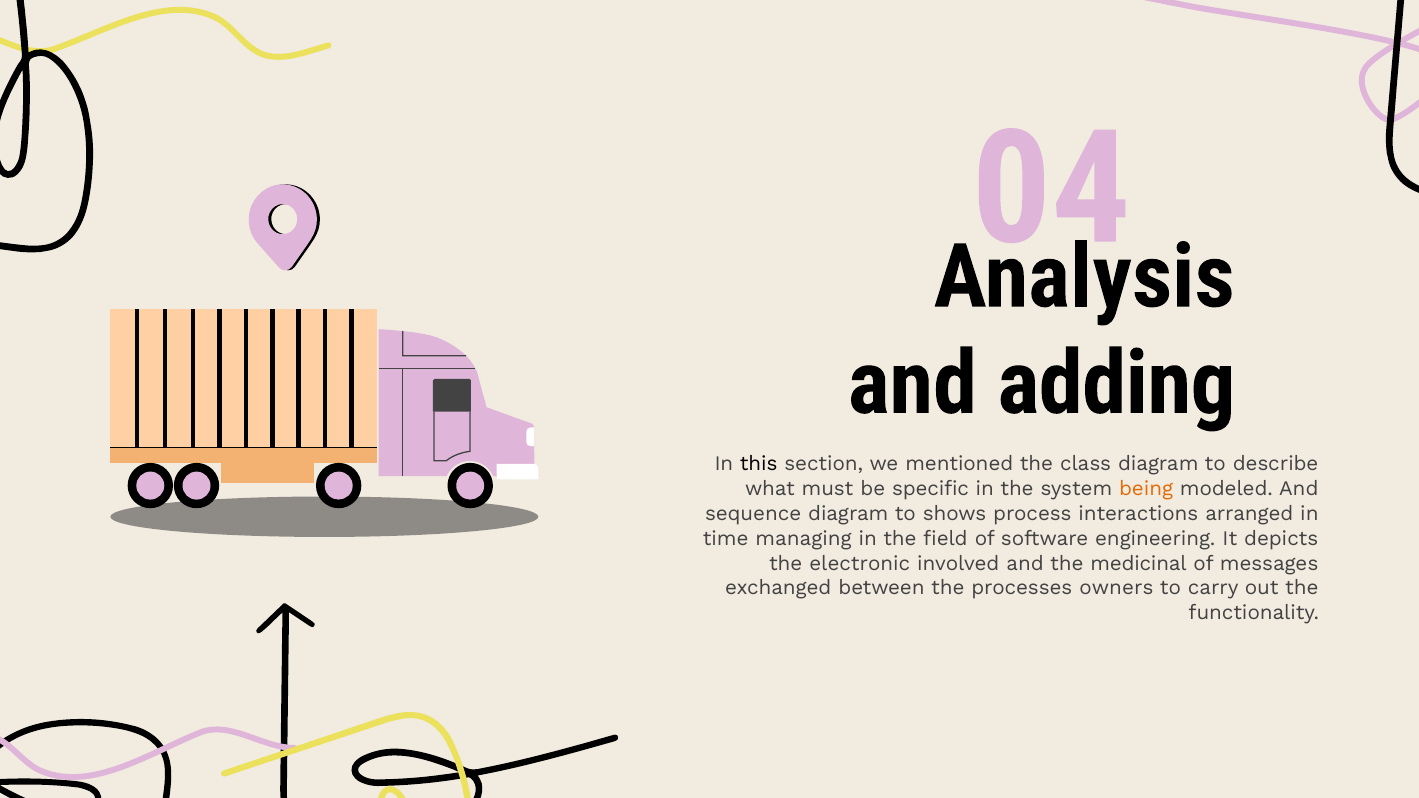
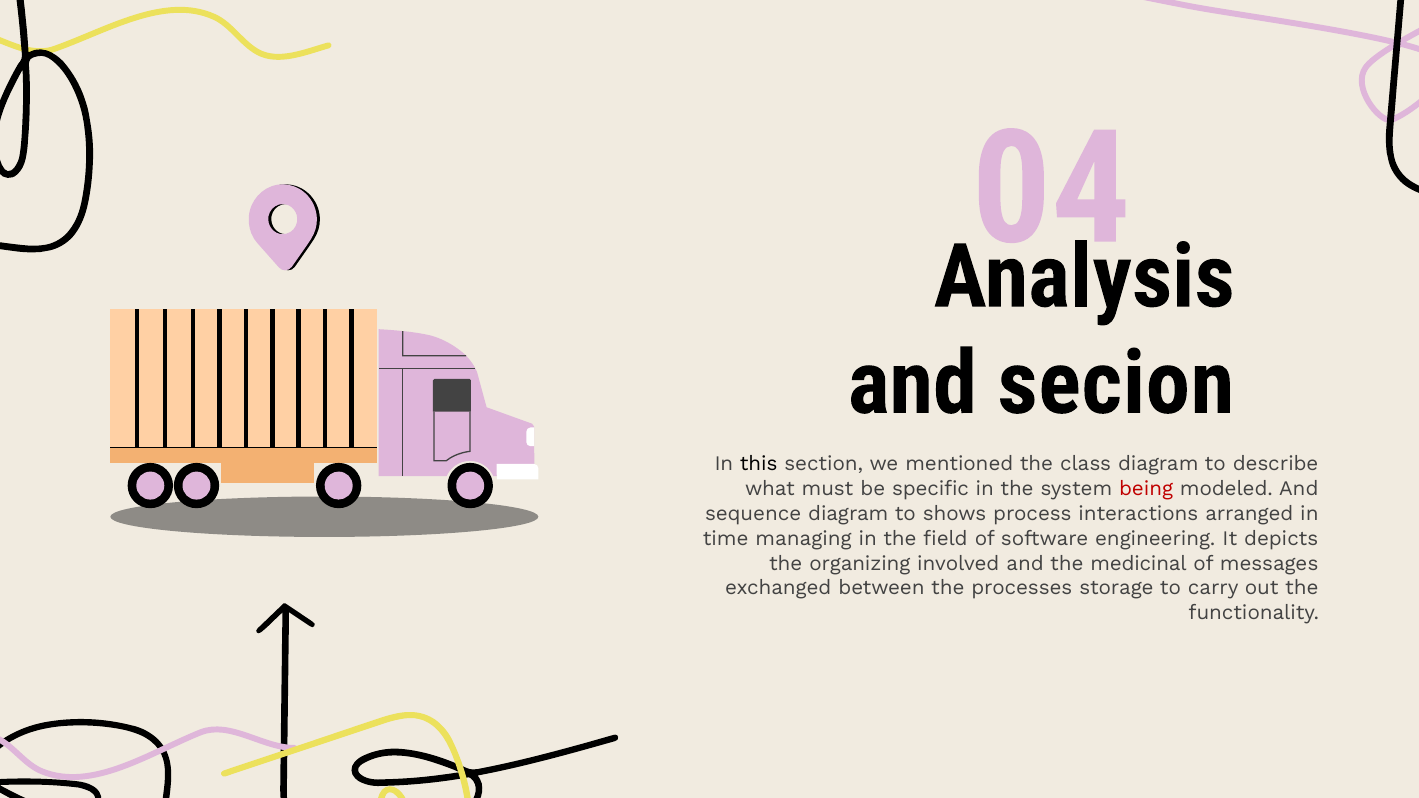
adding: adding -> secion (1116, 384)
being colour: orange -> red (1146, 489)
electronic: electronic -> organizing (860, 563)
owners: owners -> storage (1116, 588)
